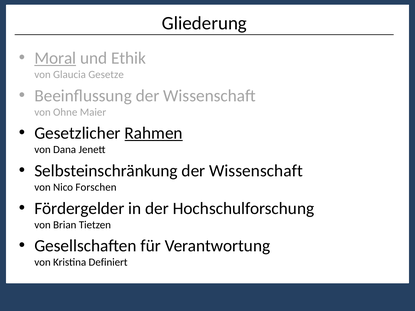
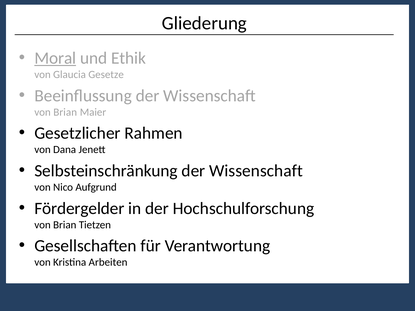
Ohne: Ohne -> Brian (65, 112)
Rahmen underline: present -> none (154, 133)
Forschen: Forschen -> Aufgrund (96, 187)
Definiert: Definiert -> Arbeiten (108, 263)
